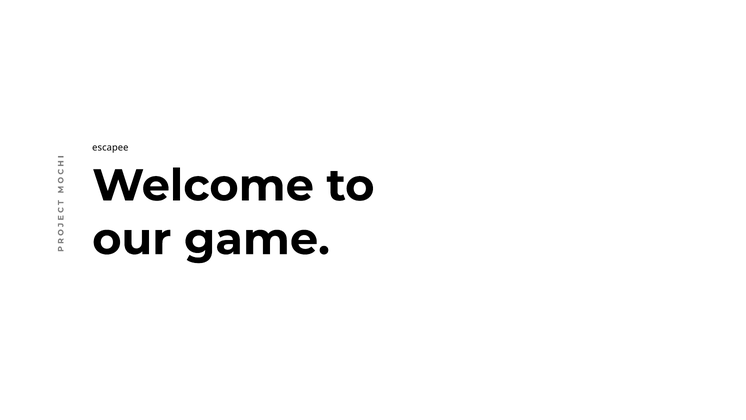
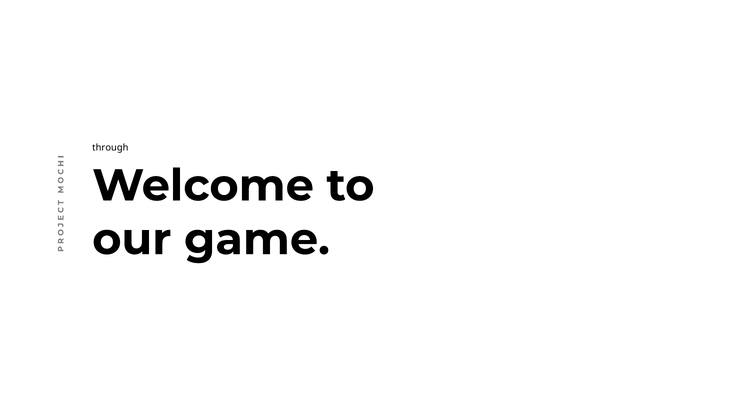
escapee: escapee -> through (110, 148)
